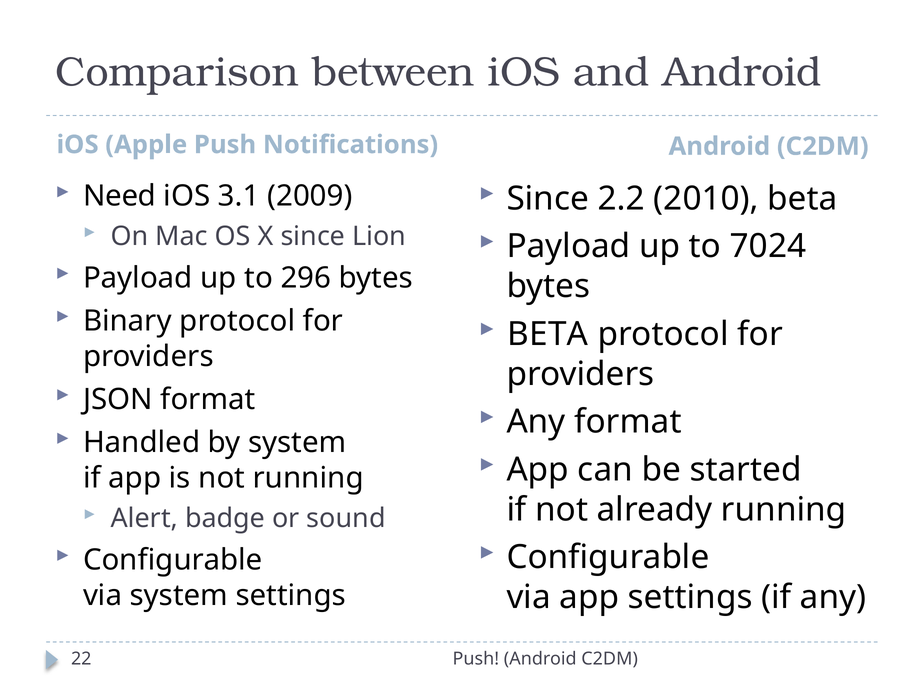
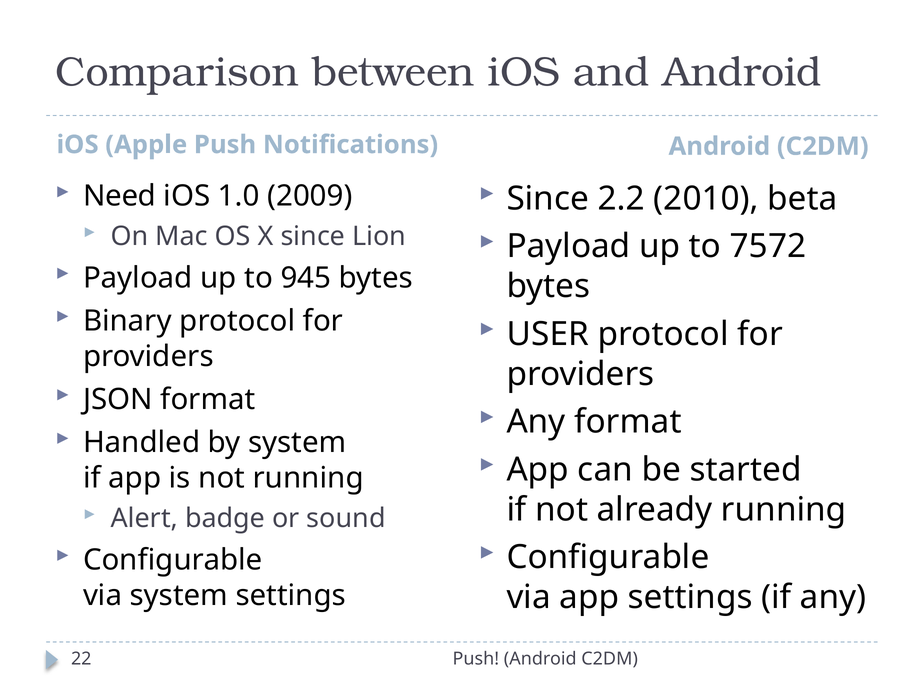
3.1: 3.1 -> 1.0 (239, 196)
7024: 7024 -> 7572 (768, 246)
296: 296 -> 945 (306, 278)
BETA: BETA -> USER (548, 334)
